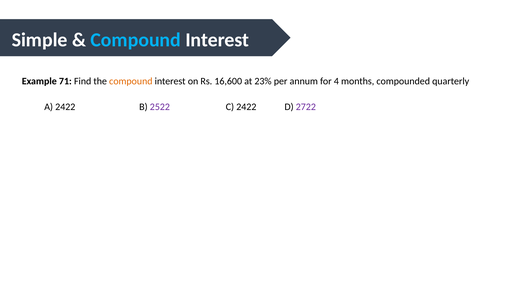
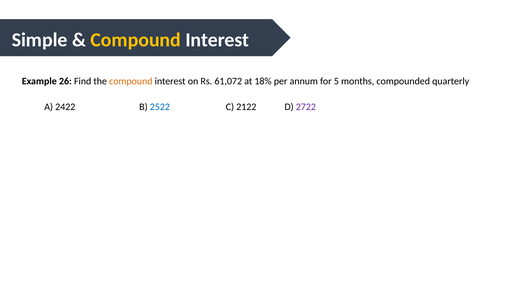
Compound colour: light blue -> yellow (136, 40)
71: 71 -> 26 (65, 81)
16,600: 16,600 -> 61,072 (228, 81)
23%: 23% -> 18% (263, 81)
4: 4 -> 5 (336, 81)
2522 colour: purple -> blue (160, 107)
C 2422: 2422 -> 2122 (246, 107)
